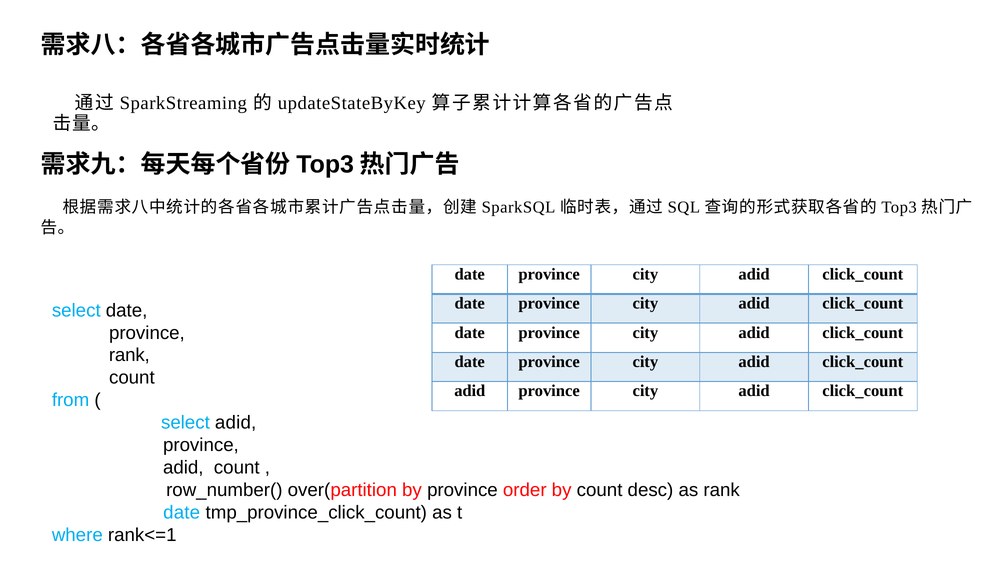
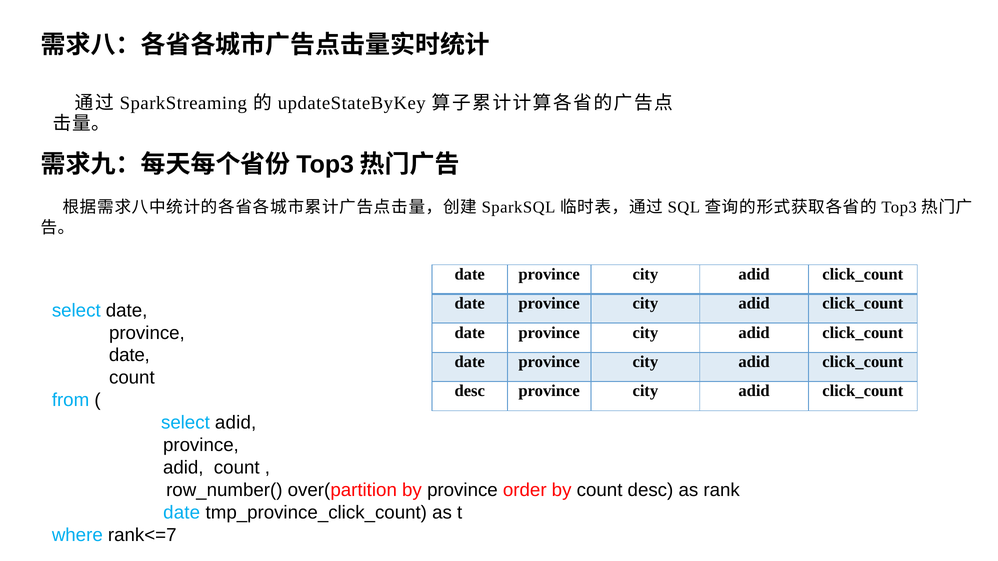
rank: rank -> date (129, 356)
adid: adid -> desc (470, 391)
rank<=1: rank<=1 -> rank<=7 (142, 535)
